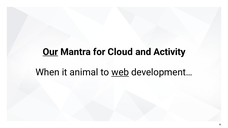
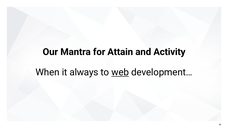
Our underline: present -> none (50, 52)
Cloud: Cloud -> Attain (120, 52)
animal: animal -> always (84, 73)
